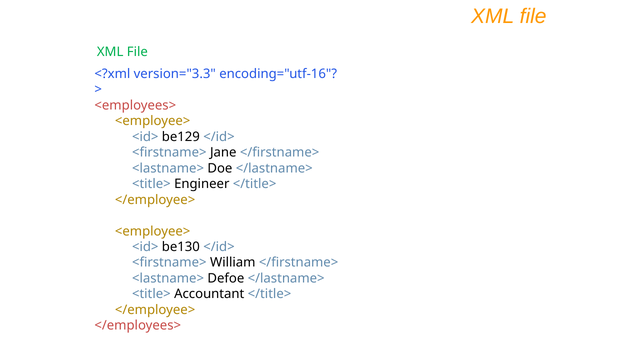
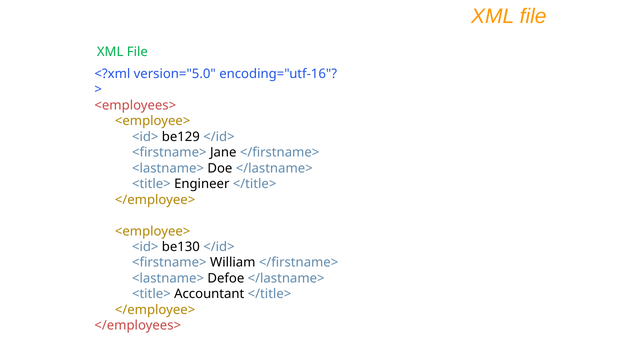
version="3.3: version="3.3 -> version="5.0 (175, 74)
